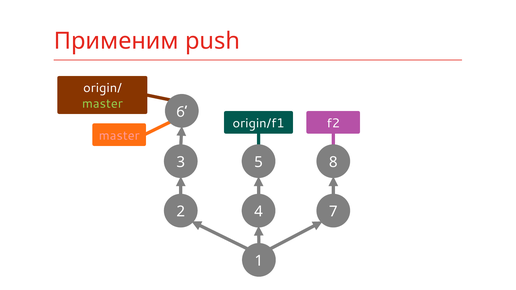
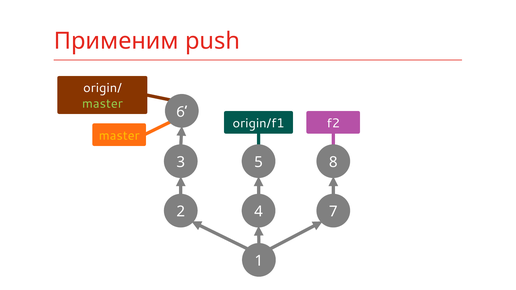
master colour: pink -> yellow (119, 136)
